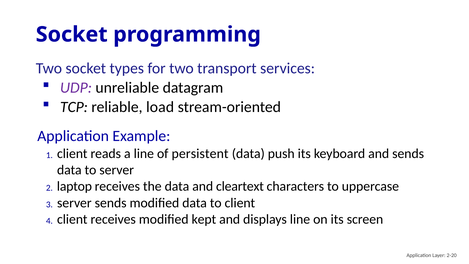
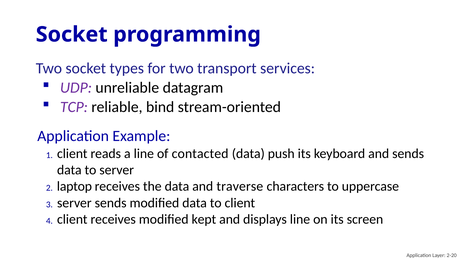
TCP colour: black -> purple (74, 107)
load: load -> bind (160, 107)
persistent: persistent -> contacted (200, 153)
cleartext: cleartext -> traverse (240, 186)
